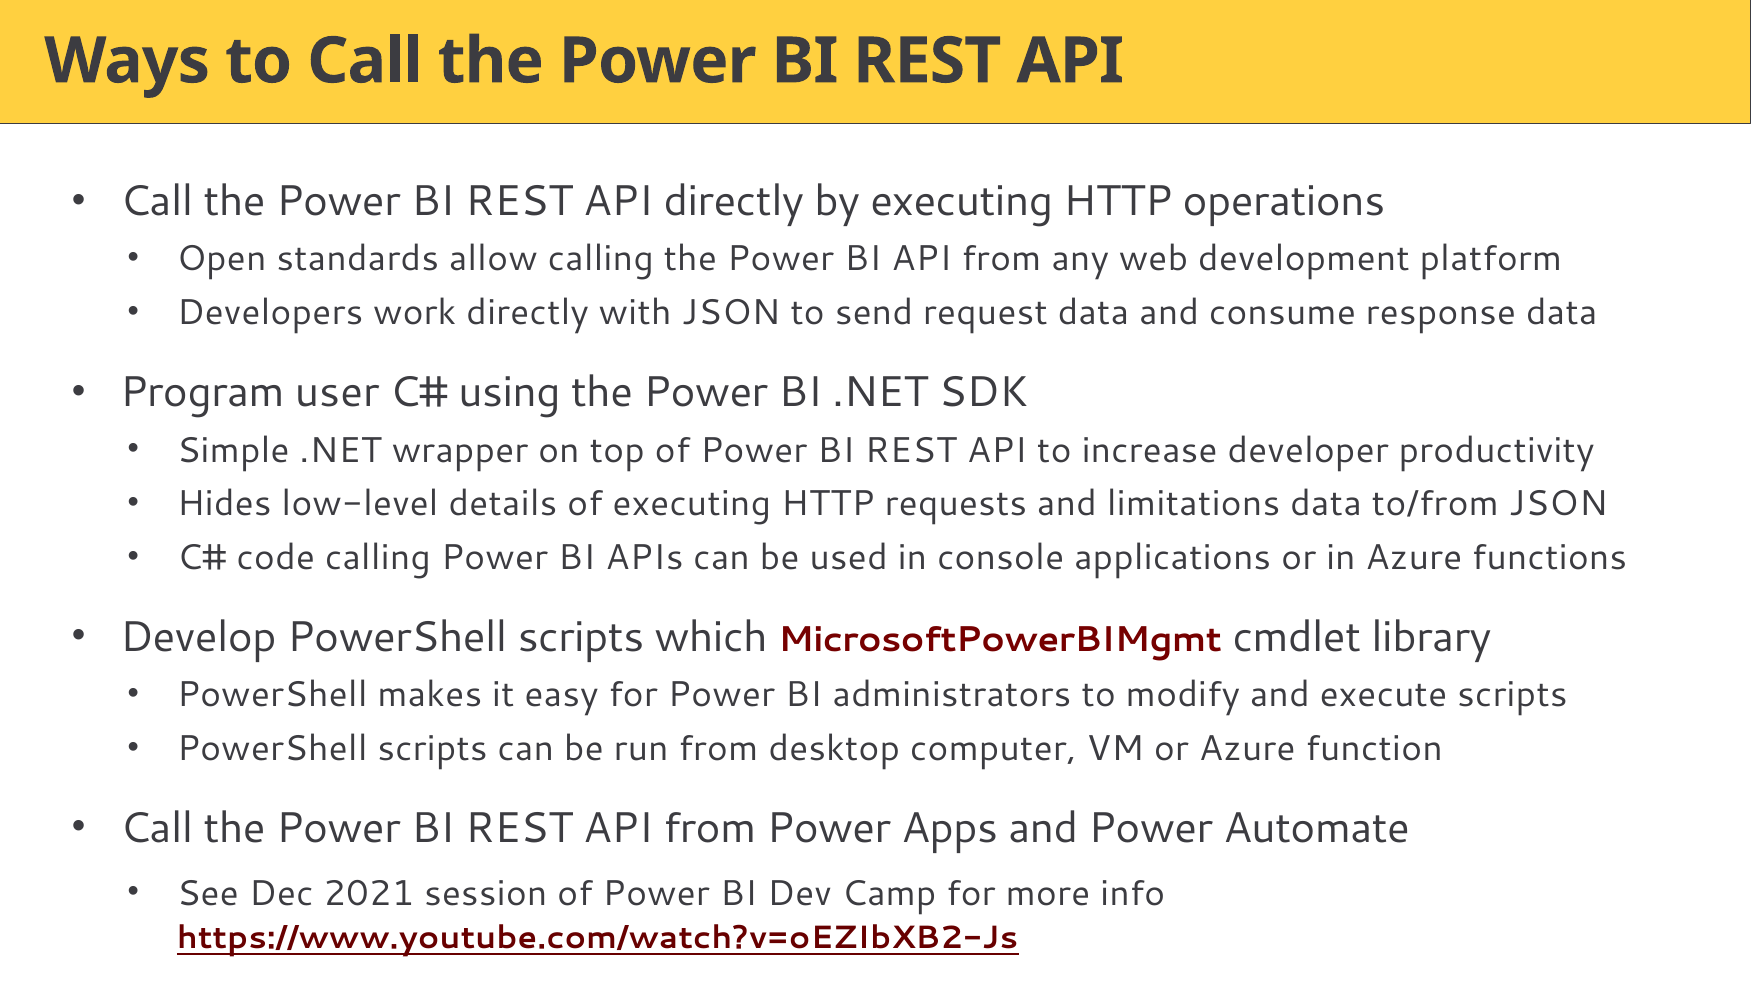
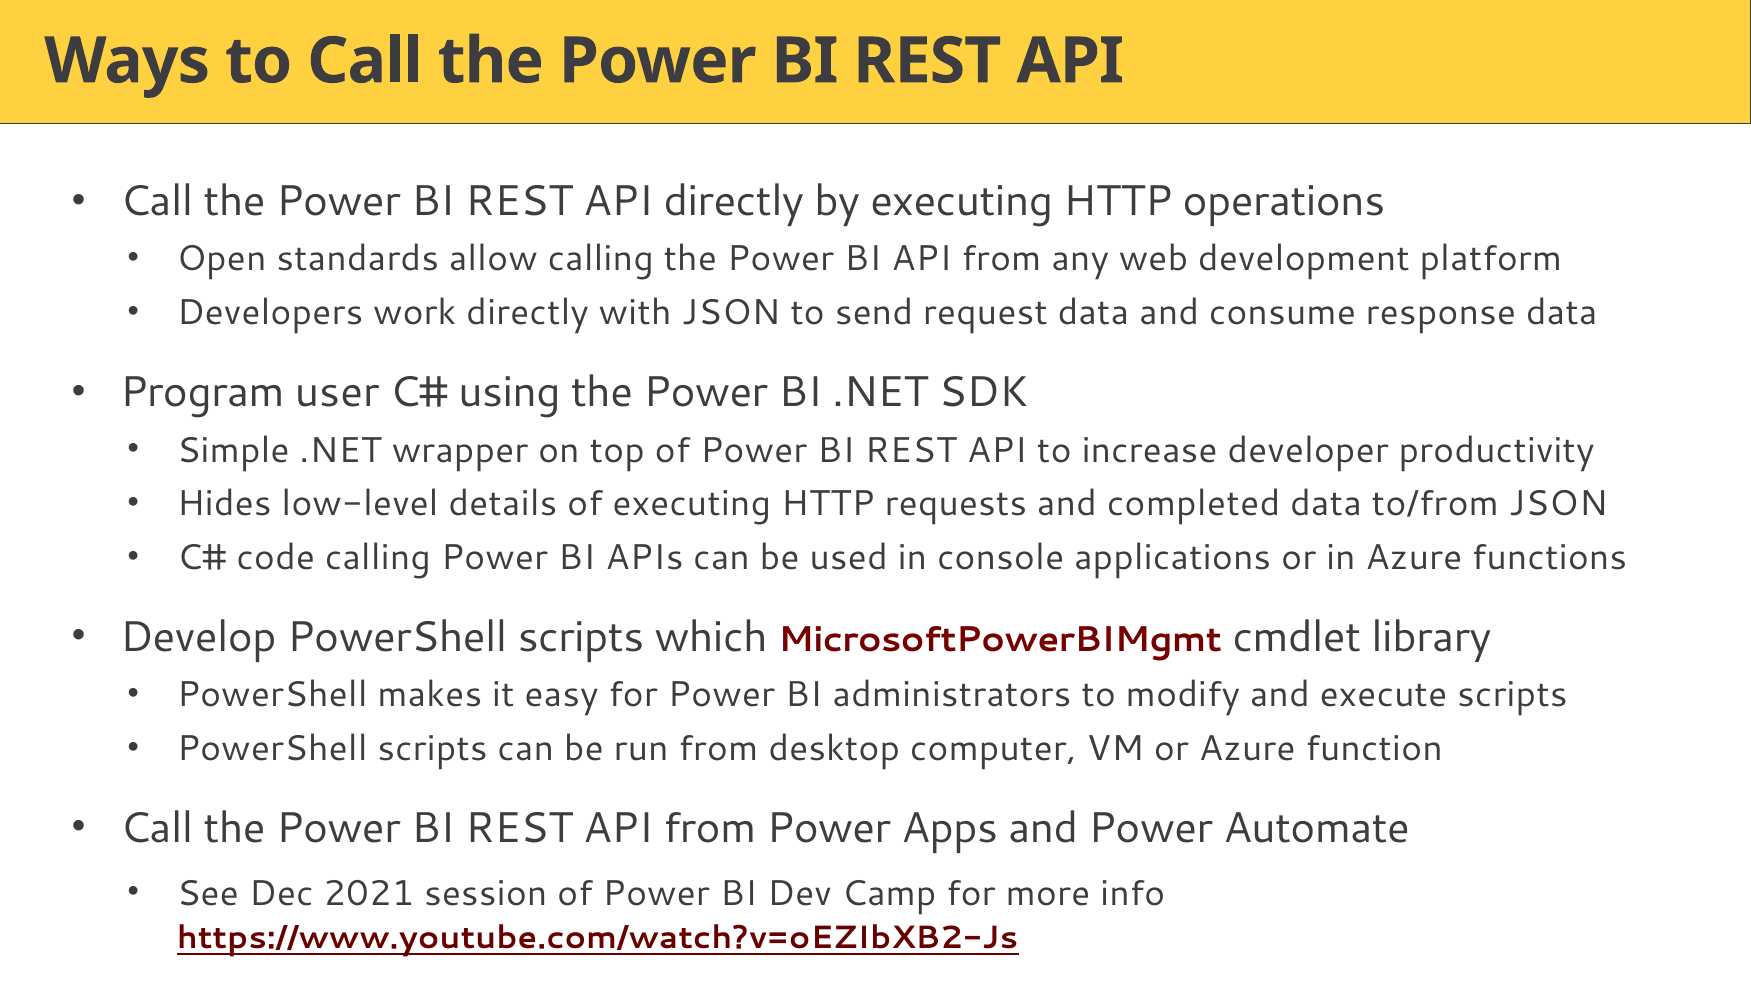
limitations: limitations -> completed (1194, 504)
